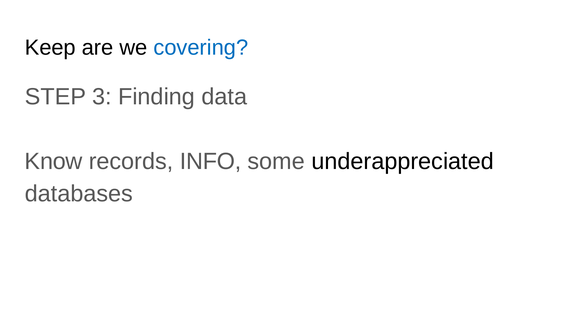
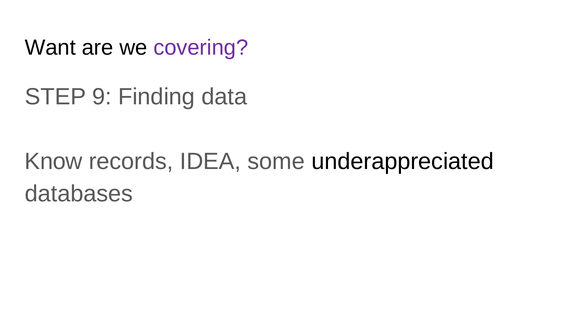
Keep: Keep -> Want (50, 48)
covering colour: blue -> purple (201, 48)
3: 3 -> 9 (102, 97)
INFO: INFO -> IDEA (210, 161)
